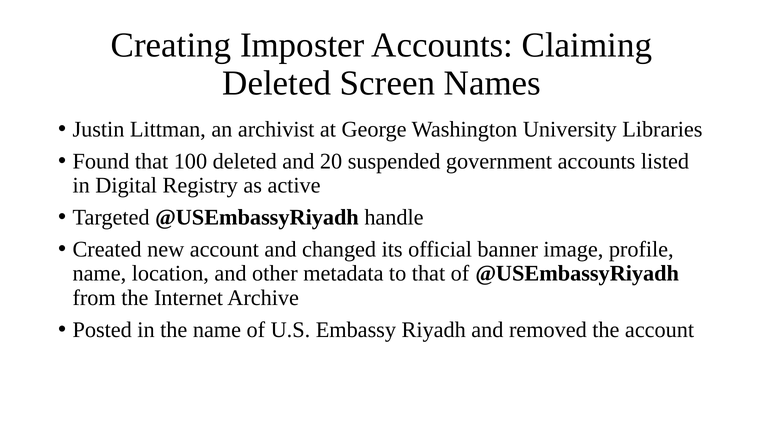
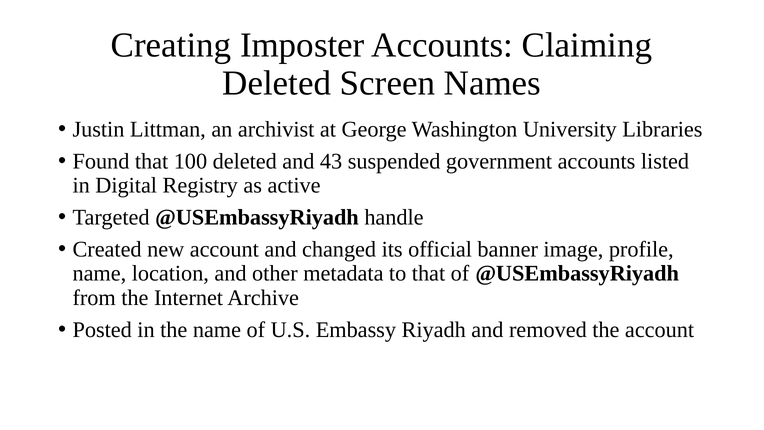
20: 20 -> 43 (331, 161)
